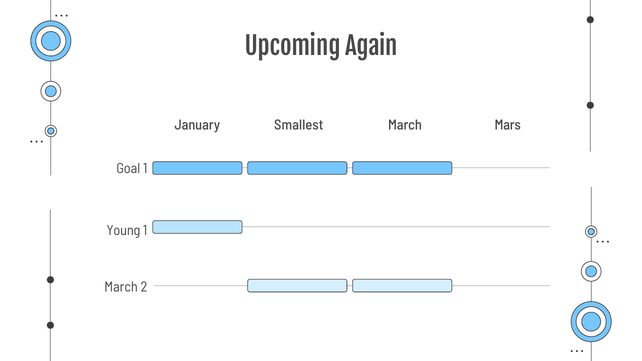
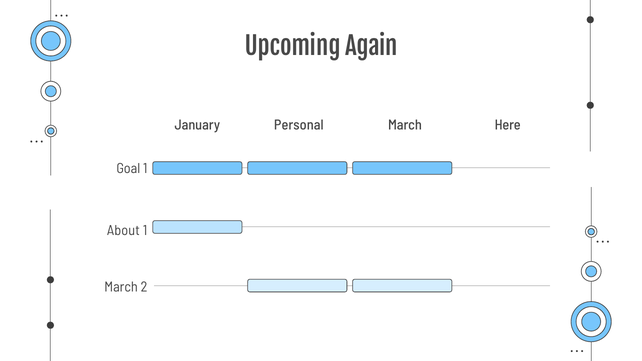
Smallest: Smallest -> Personal (299, 125)
Mars: Mars -> Here (508, 125)
Young: Young -> About (123, 231)
